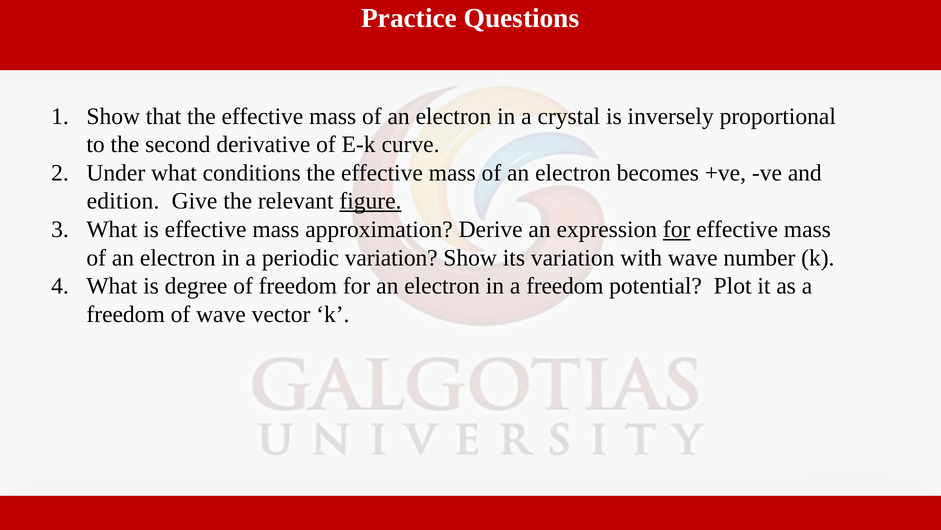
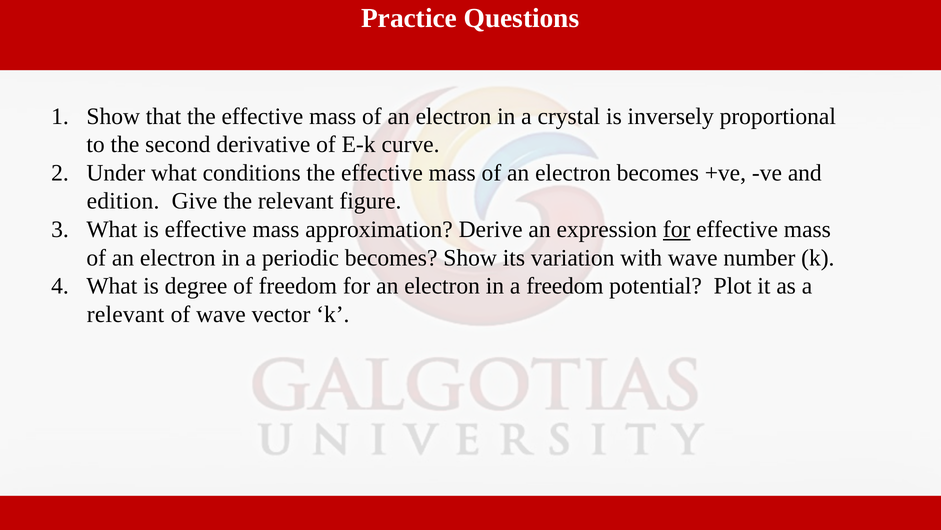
figure underline: present -> none (370, 201)
periodic variation: variation -> becomes (391, 257)
freedom: freedom -> relevant (126, 314)
